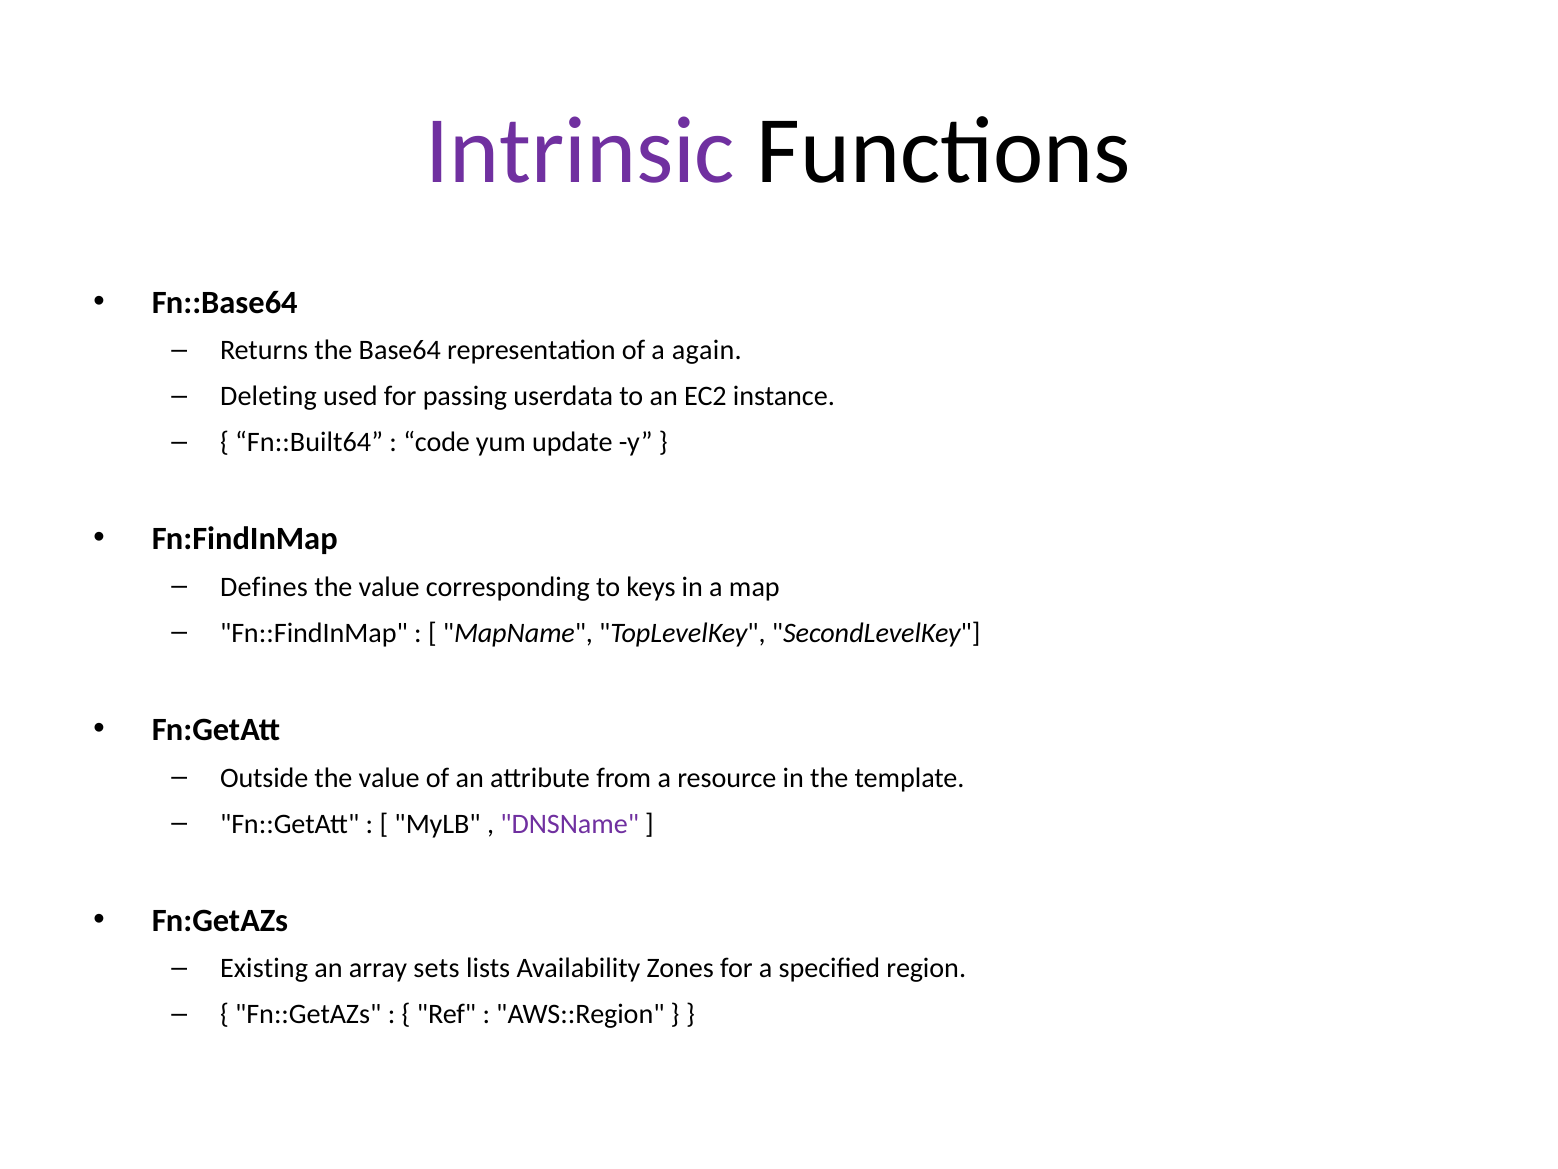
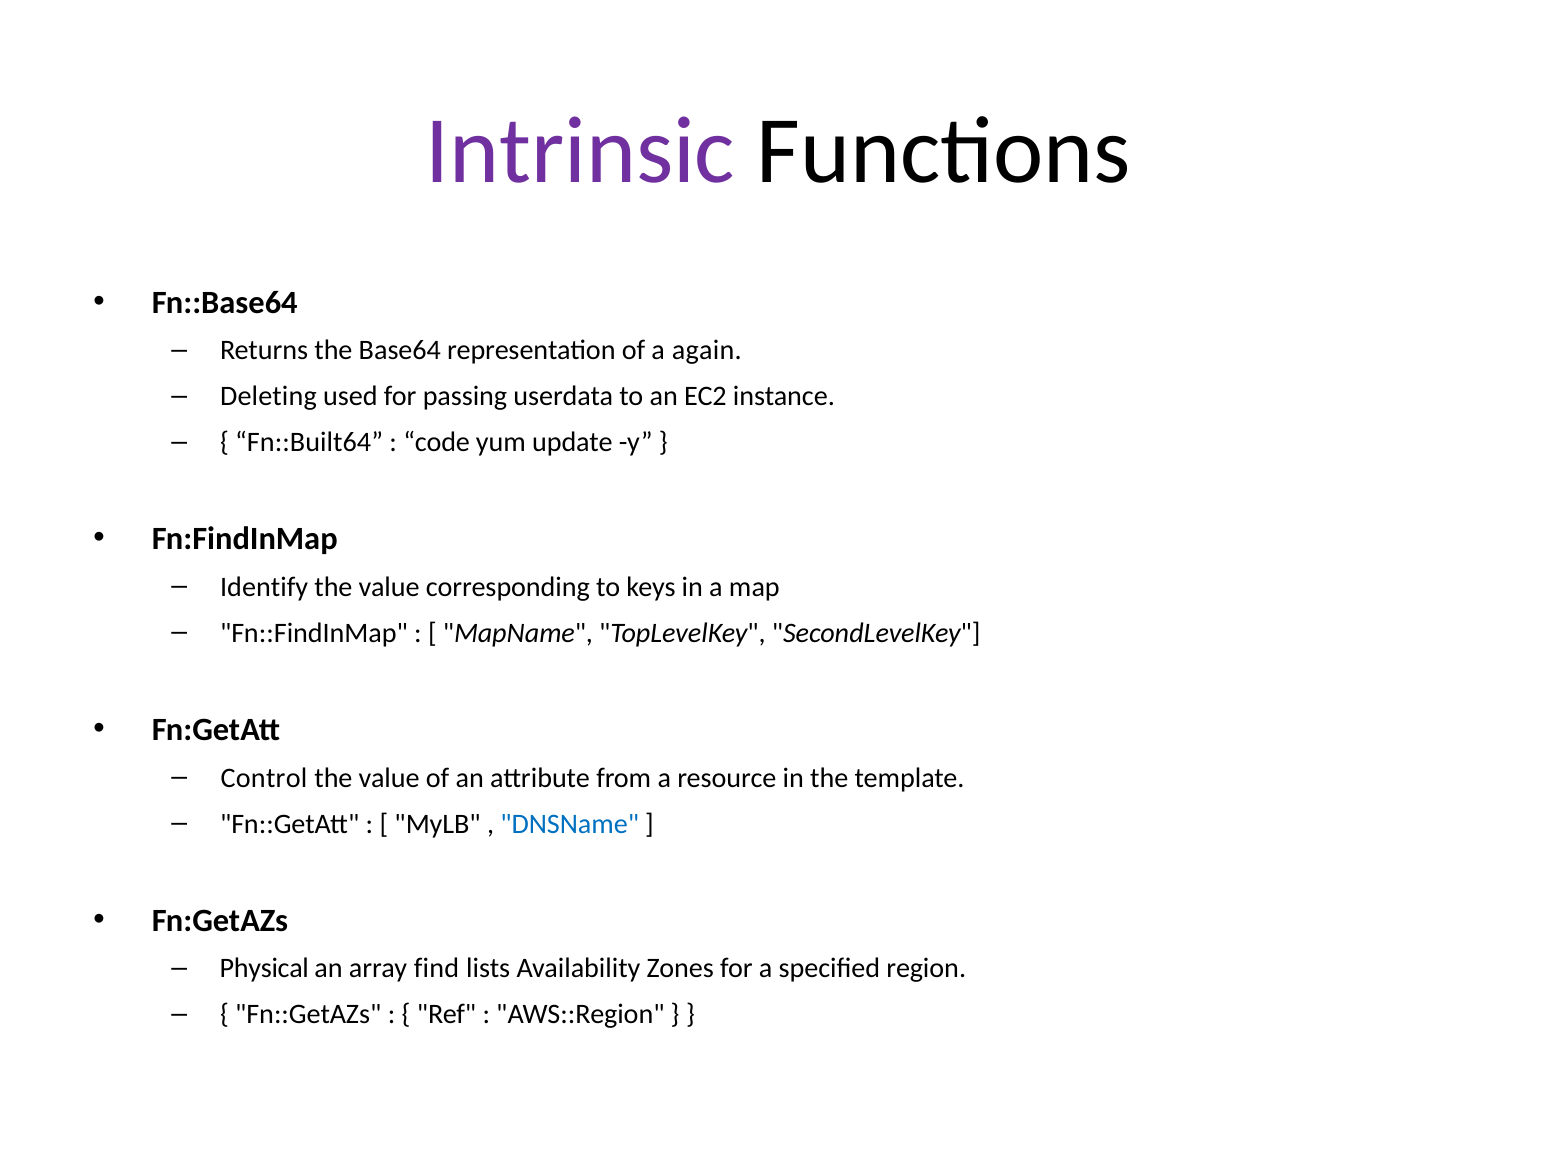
Defines: Defines -> Identify (264, 587)
Outside: Outside -> Control (264, 778)
DNSName colour: purple -> blue (570, 824)
Existing: Existing -> Physical (264, 968)
sets: sets -> find (436, 968)
